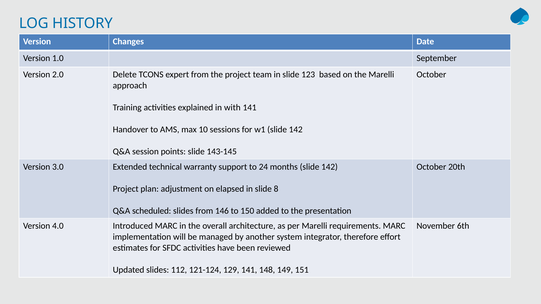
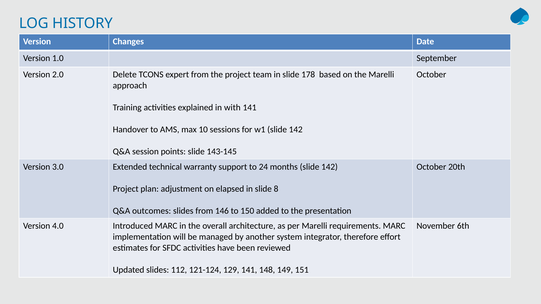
123: 123 -> 178 (308, 75)
scheduled: scheduled -> outcomes (152, 211)
